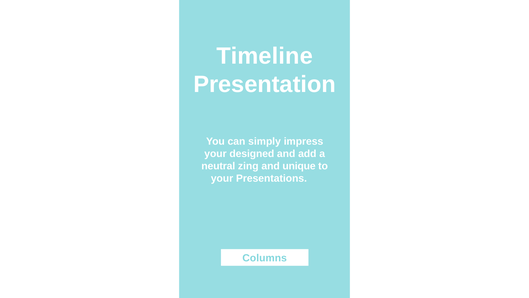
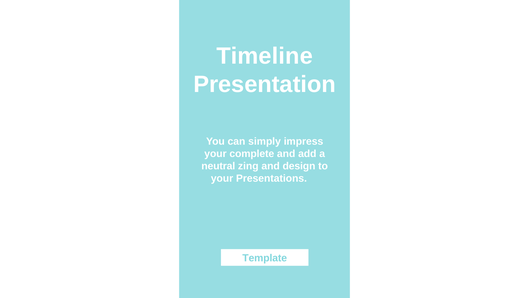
designed: designed -> complete (252, 154)
unique: unique -> design (299, 166)
Columns: Columns -> Template (265, 258)
